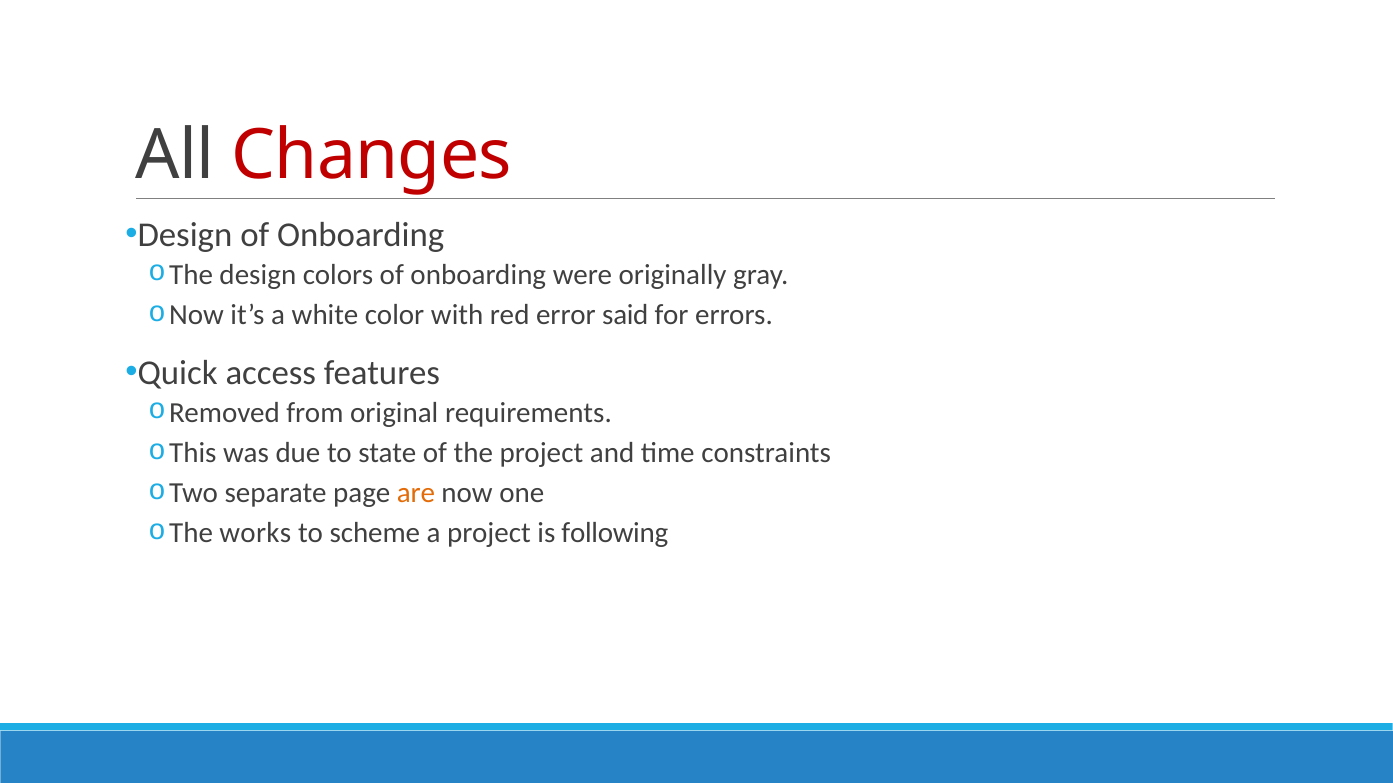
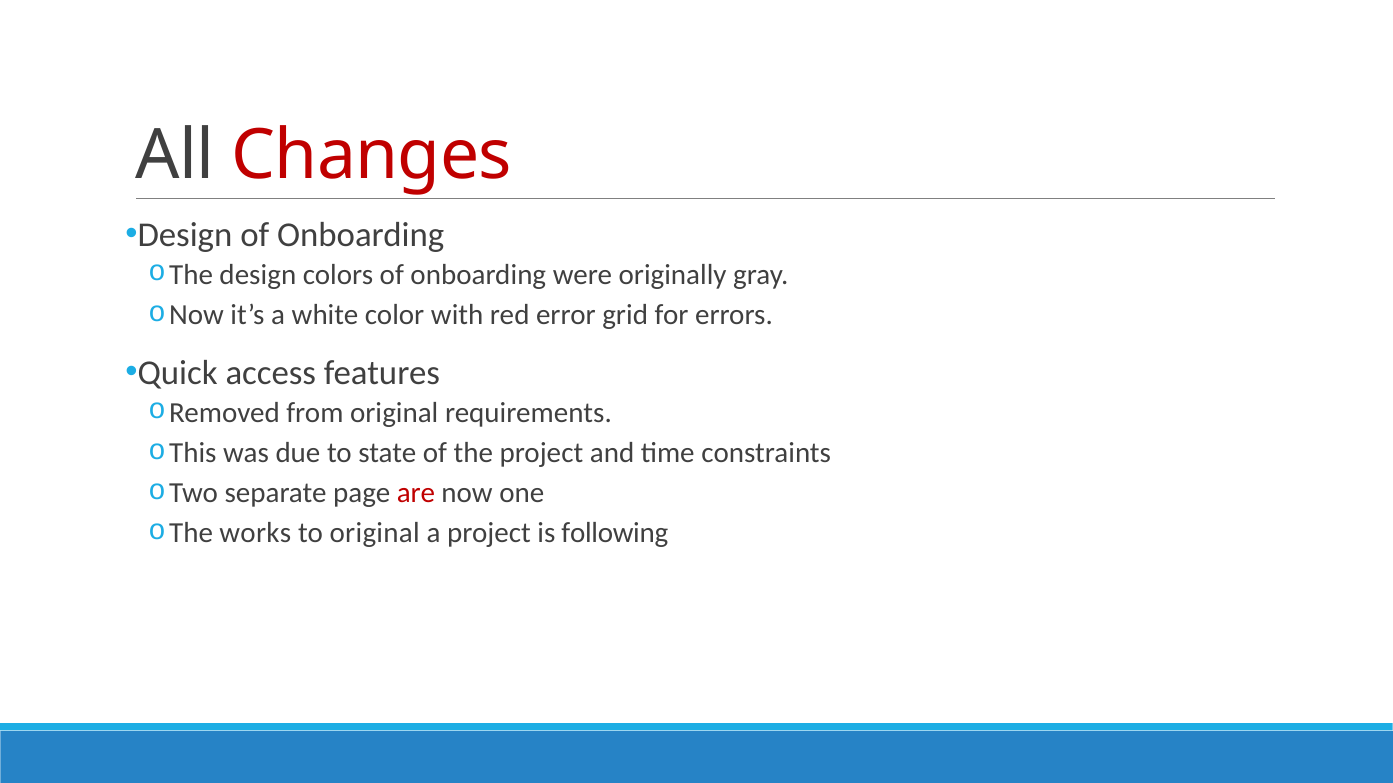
said: said -> grid (625, 315)
are colour: orange -> red (416, 493)
to scheme: scheme -> original (375, 534)
